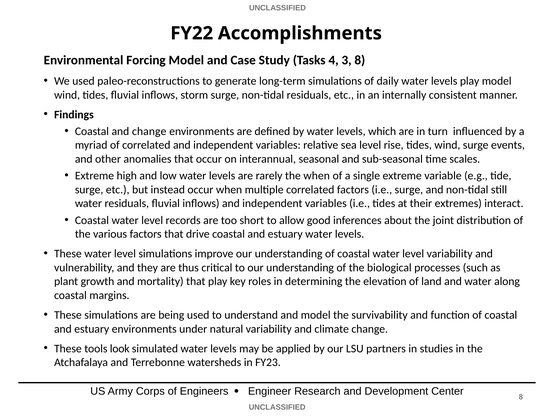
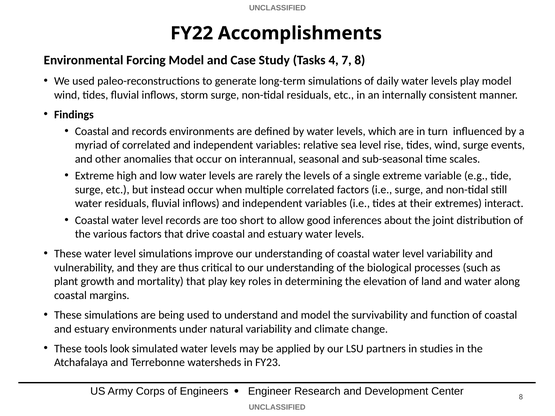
3: 3 -> 7 (347, 60)
and change: change -> records (149, 131)
the when: when -> levels (317, 176)
